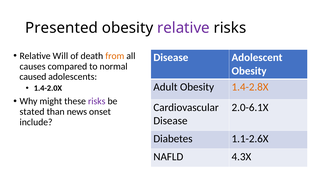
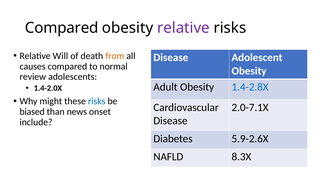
Presented: Presented -> Compared (62, 28)
caused: caused -> review (33, 77)
1.4-2.8X colour: orange -> blue (250, 87)
risks colour: purple -> blue (97, 101)
2.0-6.1X: 2.0-6.1X -> 2.0-7.1X (250, 107)
stated: stated -> biased (32, 111)
1.1-2.6X: 1.1-2.6X -> 5.9-2.6X (250, 138)
4.3X: 4.3X -> 8.3X (241, 156)
